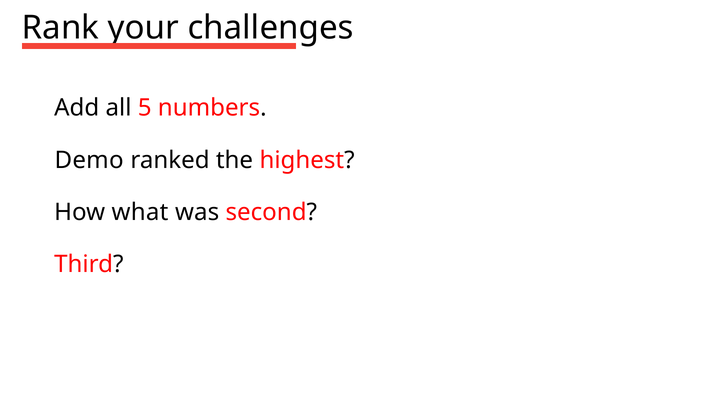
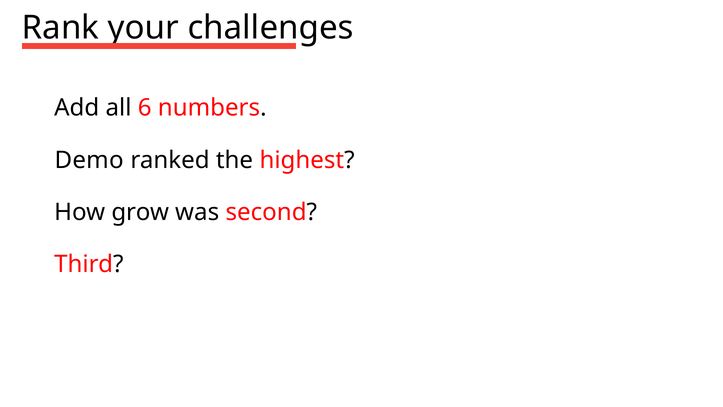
5: 5 -> 6 (145, 108)
what: what -> grow (140, 212)
